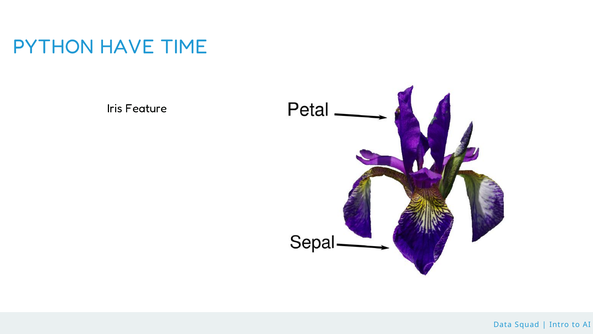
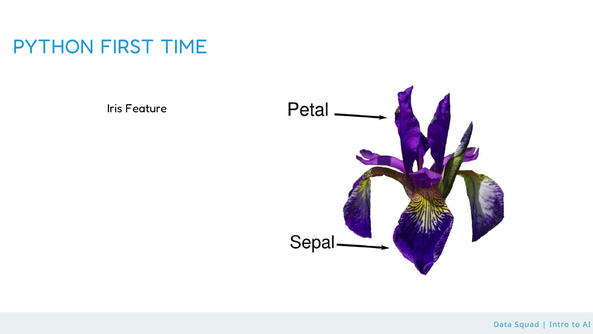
HAVE: HAVE -> FIRST (127, 47)
